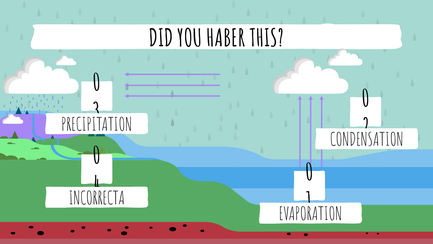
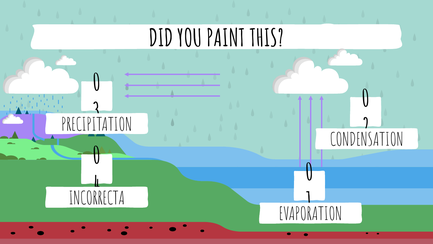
HABER: HABER -> PAINT (226, 38)
